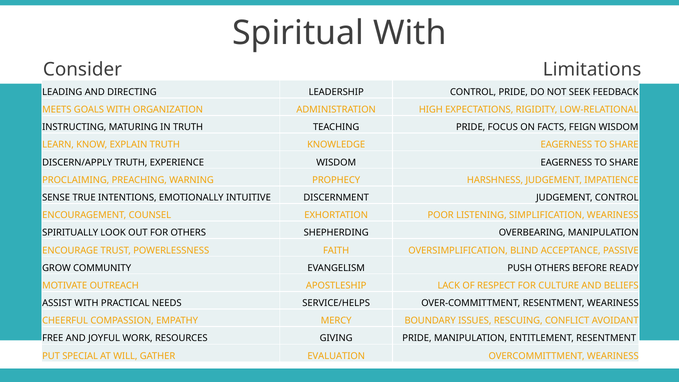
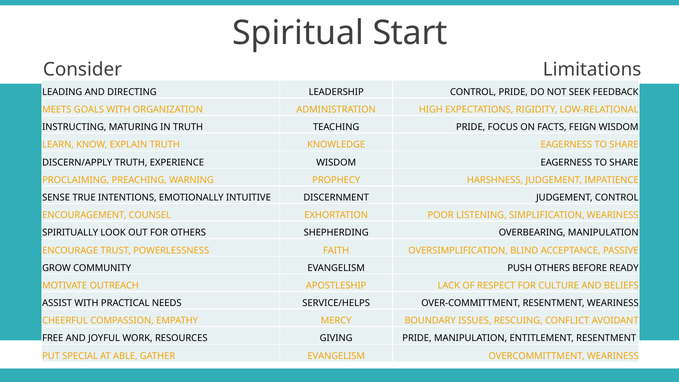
Spiritual With: With -> Start (410, 33)
WILL: WILL -> ABLE (125, 356)
GATHER EVALUATION: EVALUATION -> EVANGELISM (336, 356)
